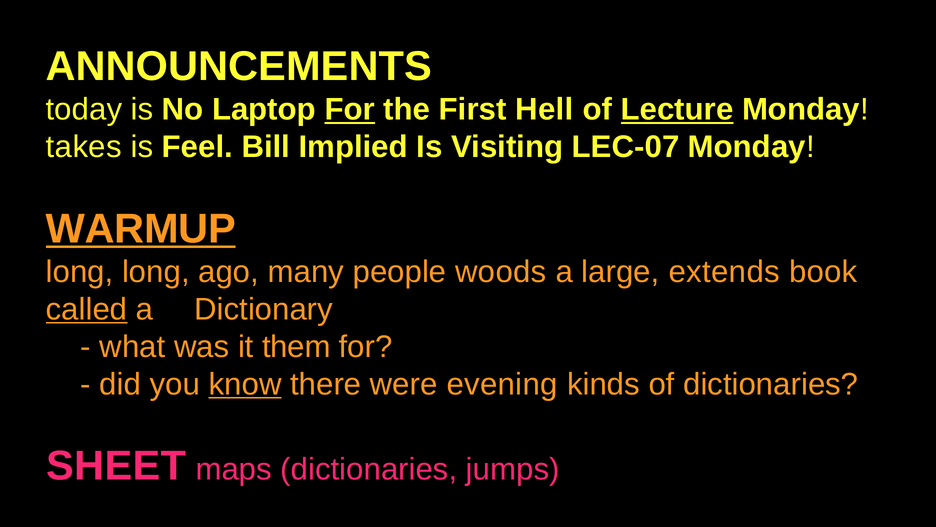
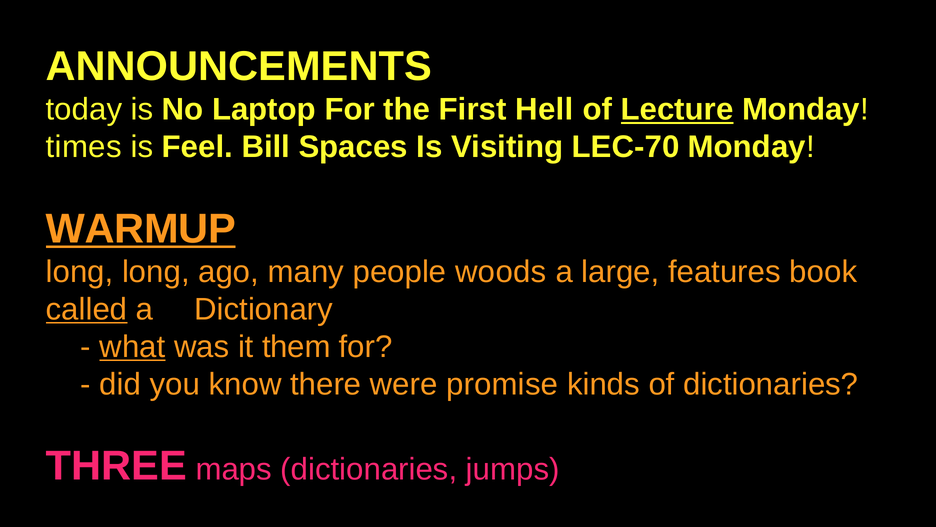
For underline: present -> none (350, 109)
takes: takes -> times (84, 147)
Implied: Implied -> Spaces (353, 147)
LEC-07: LEC-07 -> LEC-70 (626, 147)
extends: extends -> features (724, 272)
what underline: none -> present (132, 347)
know underline: present -> none (245, 384)
evening: evening -> promise (502, 384)
SHEET: SHEET -> THREE (116, 466)
